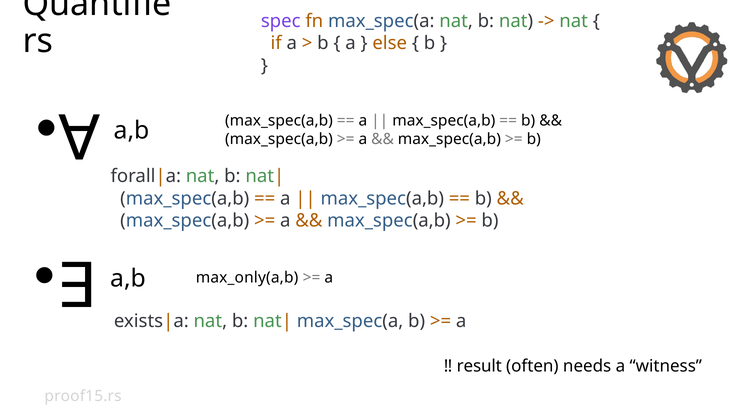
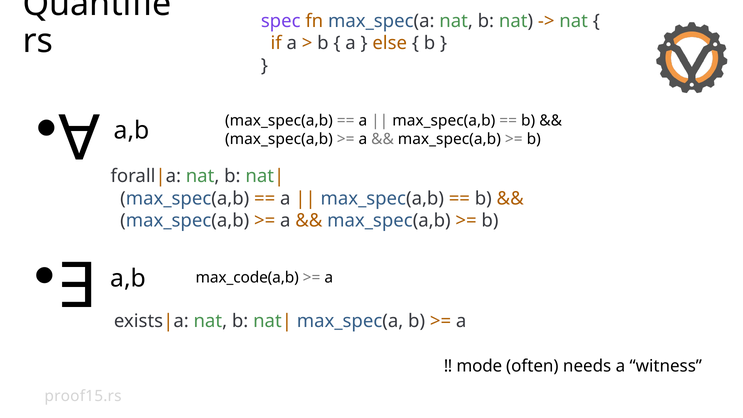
max_only(a,b: max_only(a,b -> max_code(a,b (247, 278)
result: result -> mode (479, 366)
